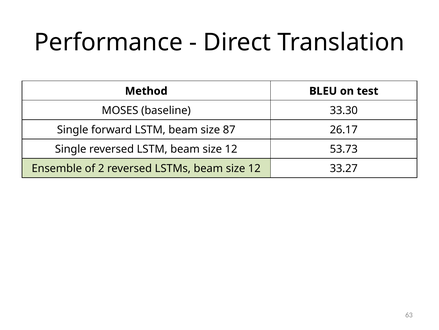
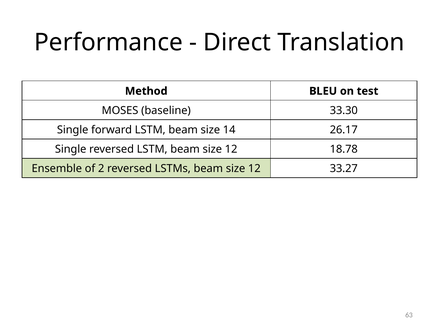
87: 87 -> 14 (229, 130)
53.73: 53.73 -> 18.78 (344, 149)
